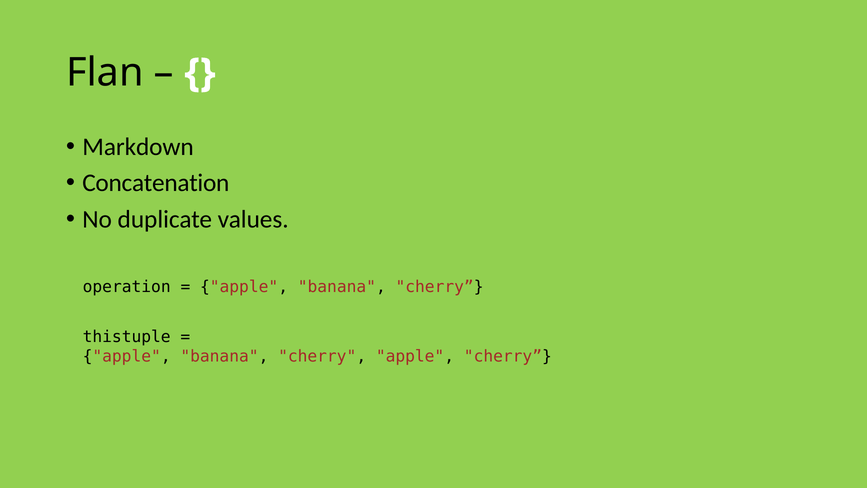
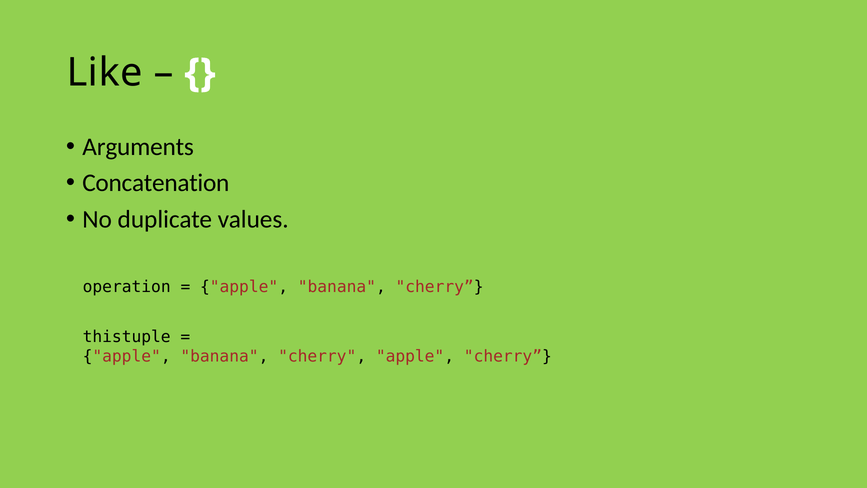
Flan: Flan -> Like (105, 73)
Markdown: Markdown -> Arguments (138, 147)
